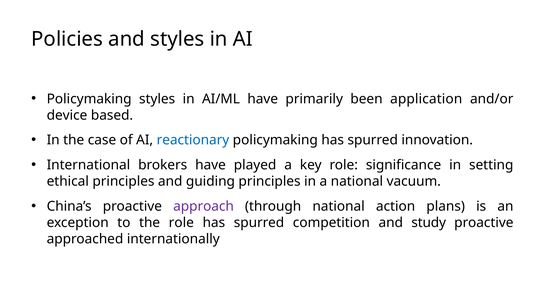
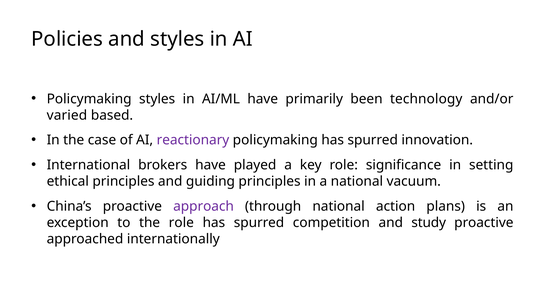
application: application -> technology (426, 99)
device: device -> varied (67, 115)
reactionary colour: blue -> purple (193, 140)
